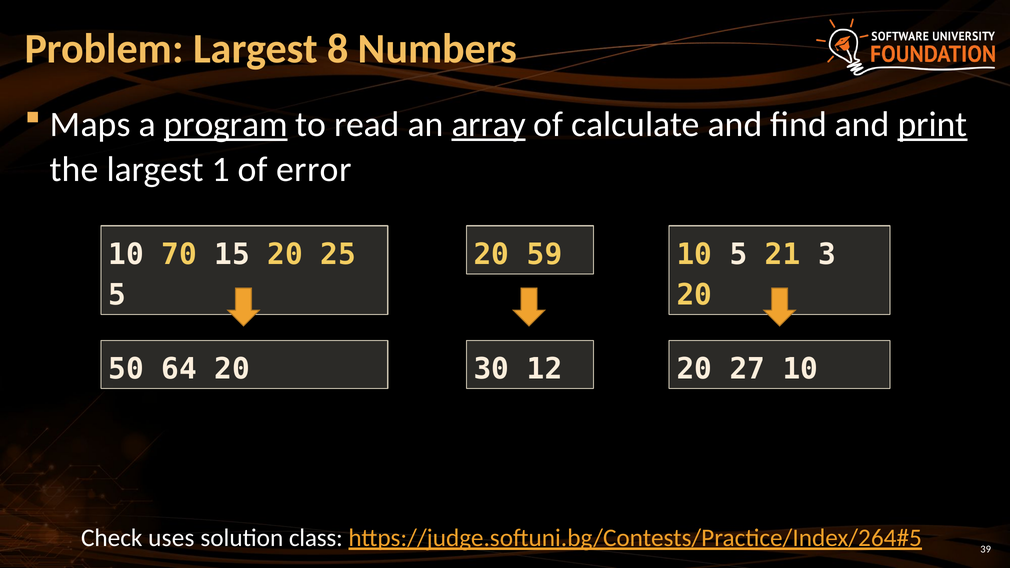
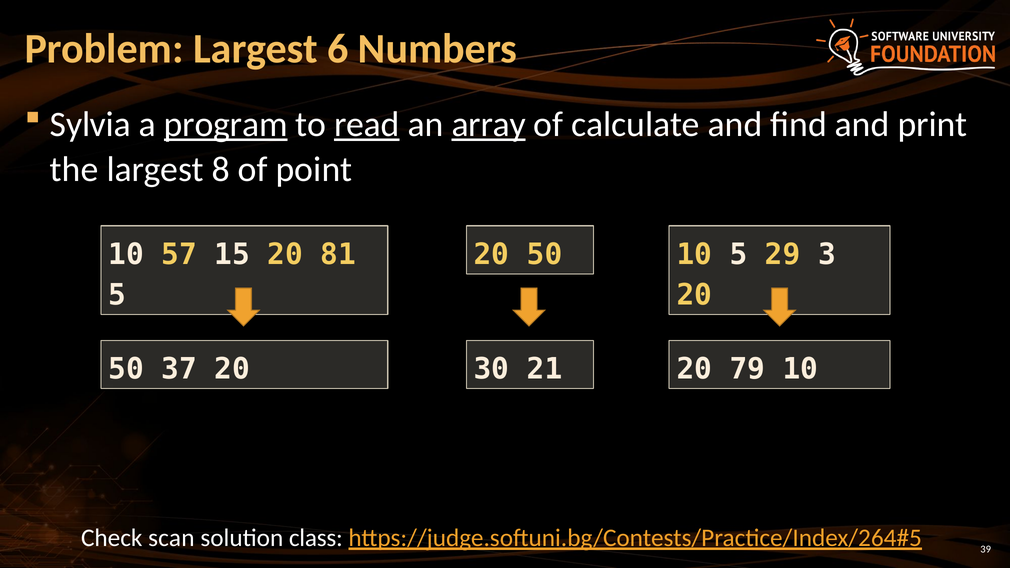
8: 8 -> 6 (338, 49)
Maps: Maps -> Sylvia (90, 124)
read underline: none -> present (367, 124)
print underline: present -> none (932, 124)
1: 1 -> 8 (221, 170)
error: error -> point (314, 170)
70: 70 -> 57 (179, 255)
25: 25 -> 81 (338, 255)
20 59: 59 -> 50 (545, 255)
21: 21 -> 29 (783, 255)
64: 64 -> 37 (179, 369)
12: 12 -> 21 (545, 369)
27: 27 -> 79 (747, 369)
uses: uses -> scan (171, 538)
